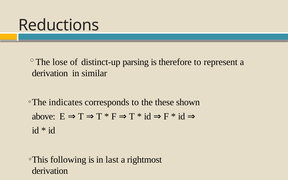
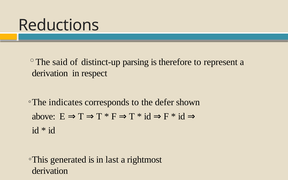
lose: lose -> said (60, 62)
similar: similar -> respect (94, 73)
these: these -> defer (164, 102)
following: following -> generated (68, 160)
